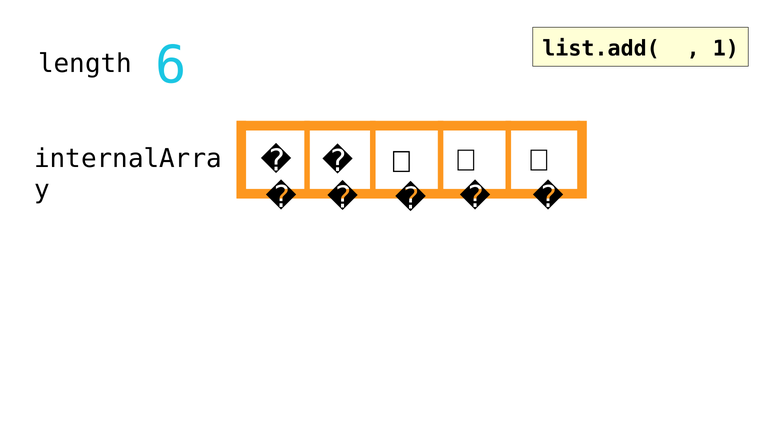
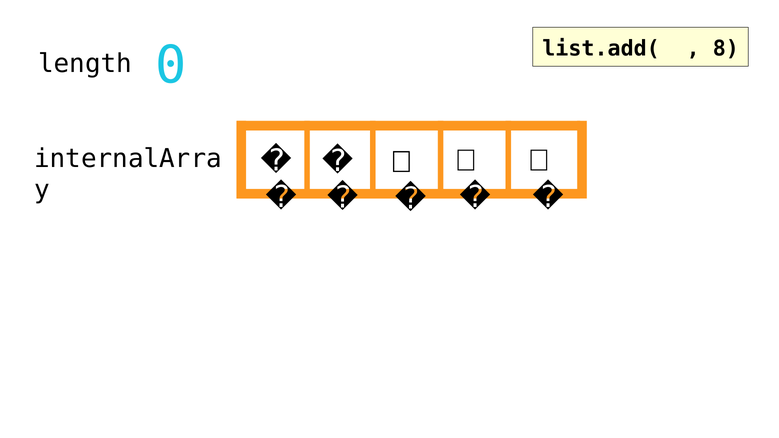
6: 6 -> 0 (171, 66)
1: 1 -> 8 (726, 48)
